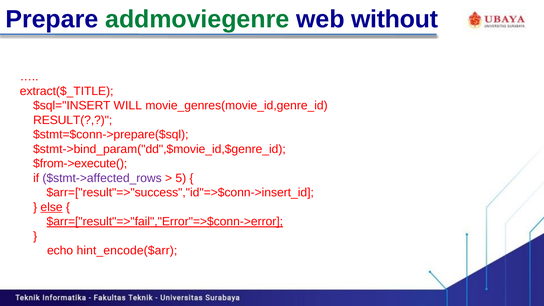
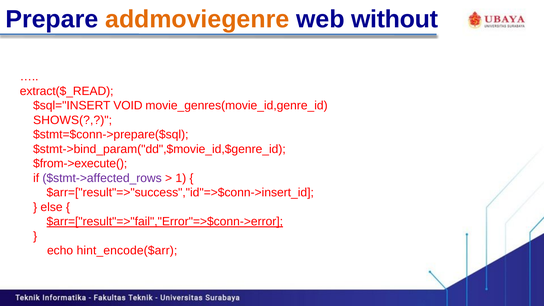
addmoviegenre colour: green -> orange (197, 19)
extract($_TITLE: extract($_TITLE -> extract($_READ (67, 91)
WILL: WILL -> VOID (128, 106)
RESULT(: RESULT( -> SHOWS( (73, 120)
5: 5 -> 1 (181, 178)
else underline: present -> none (52, 207)
